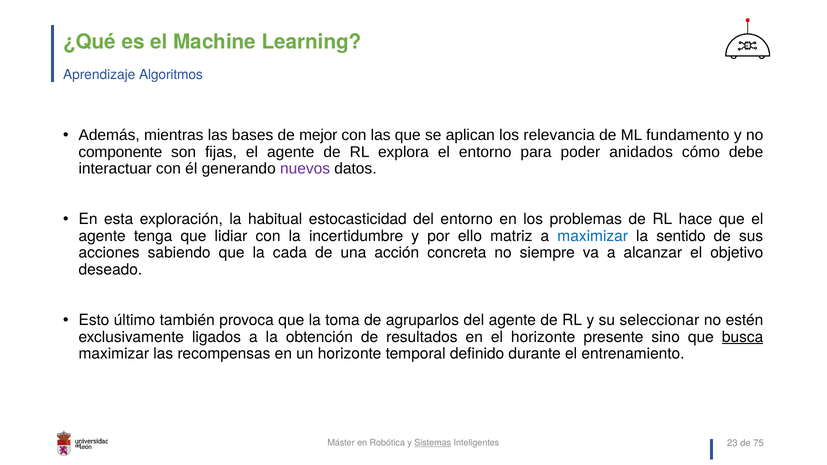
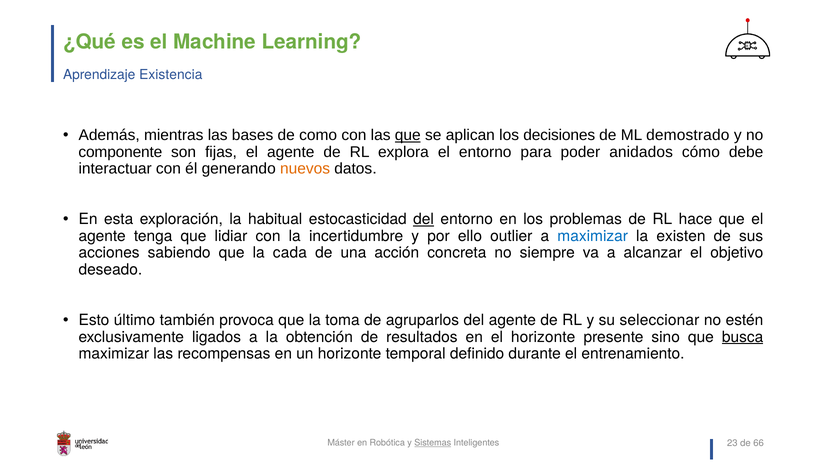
Algoritmos: Algoritmos -> Existencia (171, 75)
mejor: mejor -> como (318, 135)
que underline: none -> present (408, 135)
relevancia: relevancia -> decisiones (559, 135)
fundamento: fundamento -> demostrado (688, 135)
nuevos colour: purple -> orange (305, 169)
del underline: none -> present (424, 219)
matriz: matriz -> outlier (511, 236)
sentido: sentido -> existen (681, 236)
75: 75 -> 66 (759, 443)
